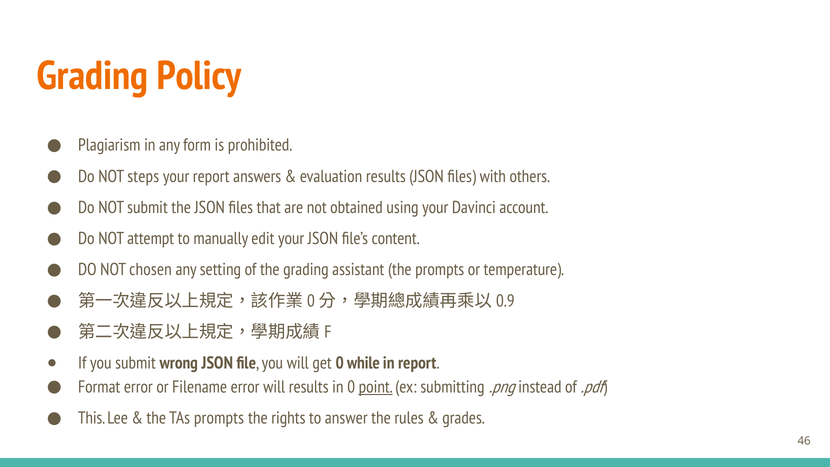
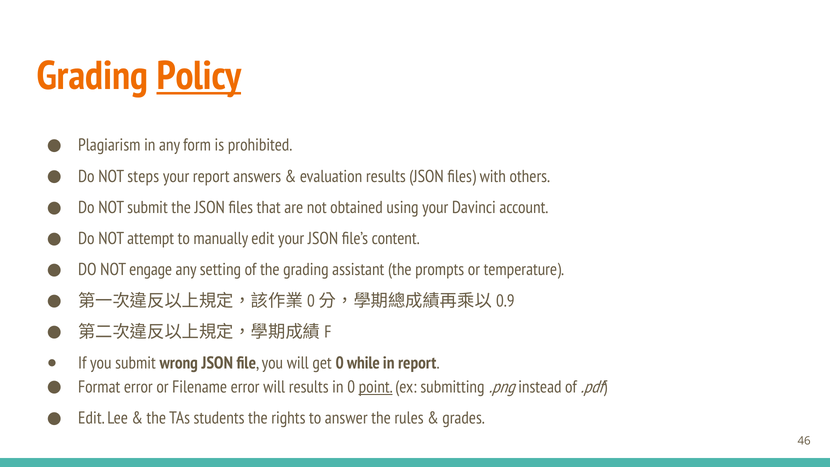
Policy underline: none -> present (199, 76)
chosen: chosen -> engage (151, 270)
This: This -> Edit (91, 418)
TAs prompts: prompts -> students (219, 418)
